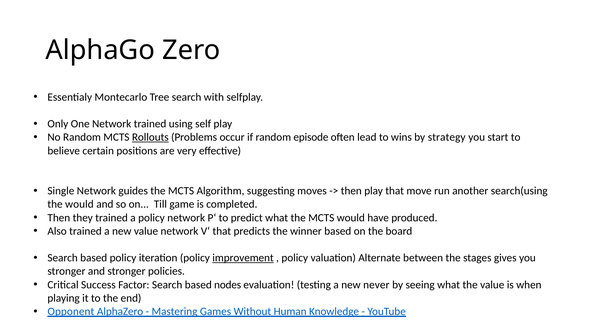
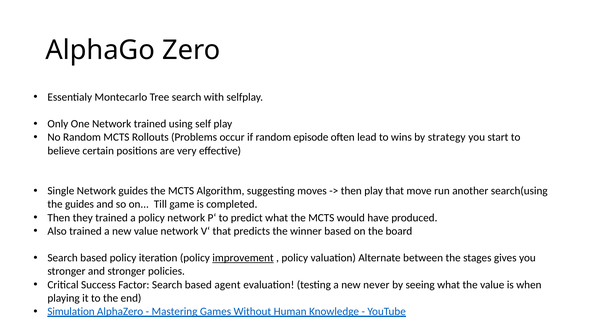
Rollouts underline: present -> none (150, 137)
the would: would -> guides (80, 204)
nodes: nodes -> agent (228, 284)
Opponent: Opponent -> Simulation (71, 311)
